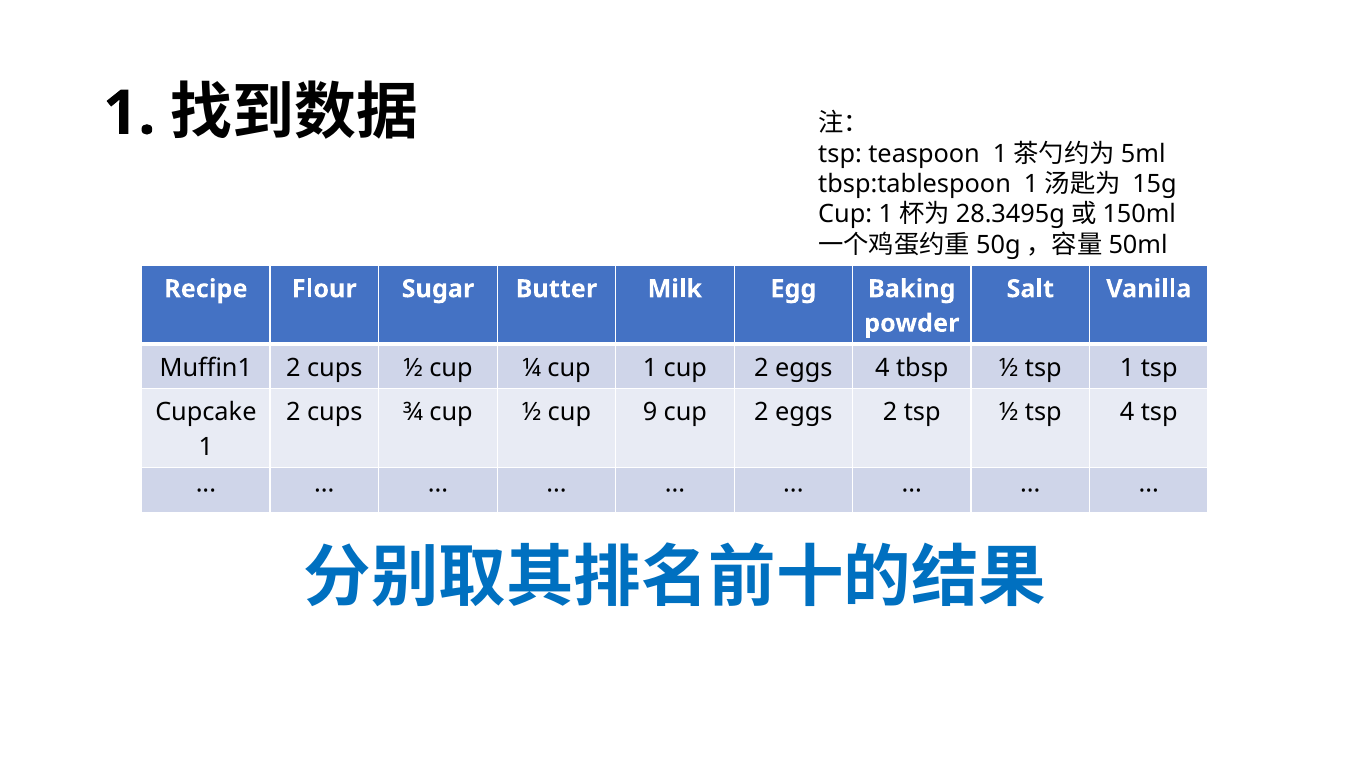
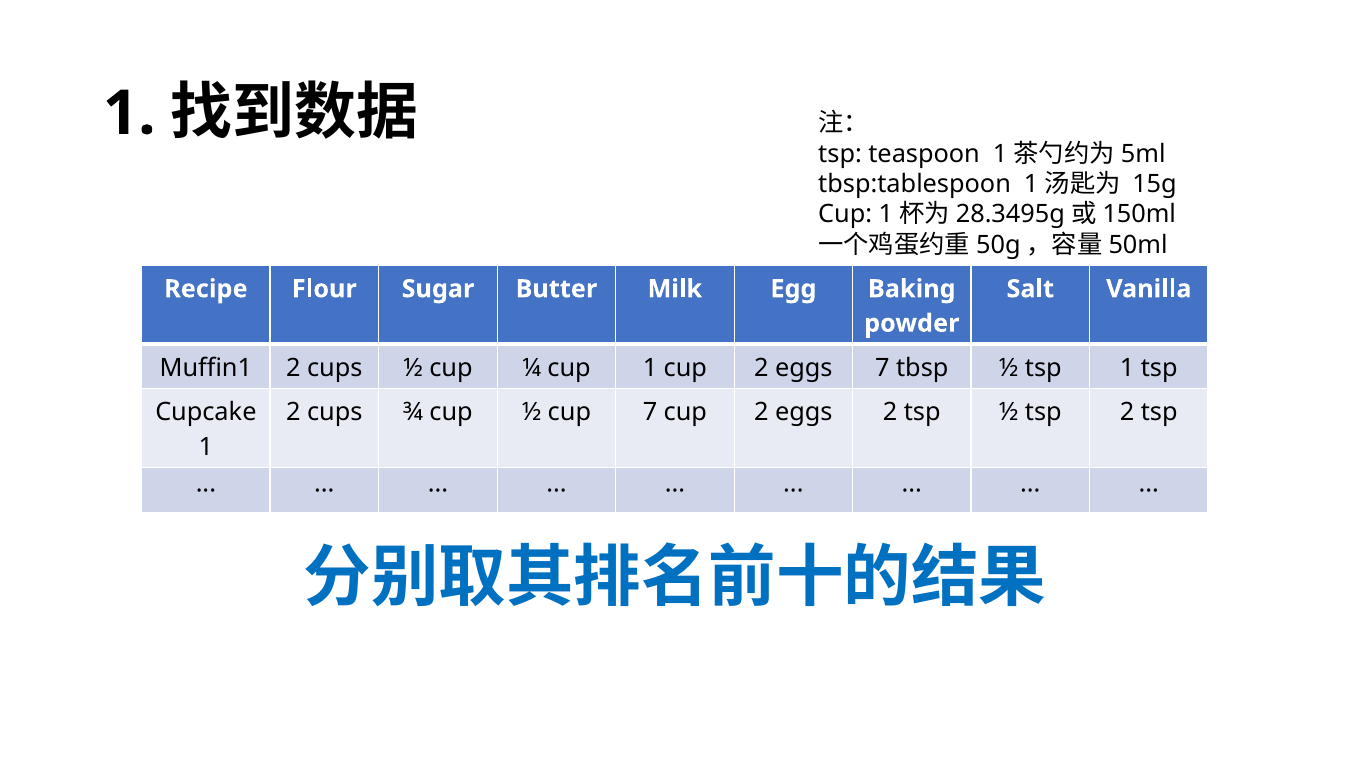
eggs 4: 4 -> 7 (882, 368)
cup 9: 9 -> 7 (650, 413)
tsp 4: 4 -> 2 (1127, 413)
